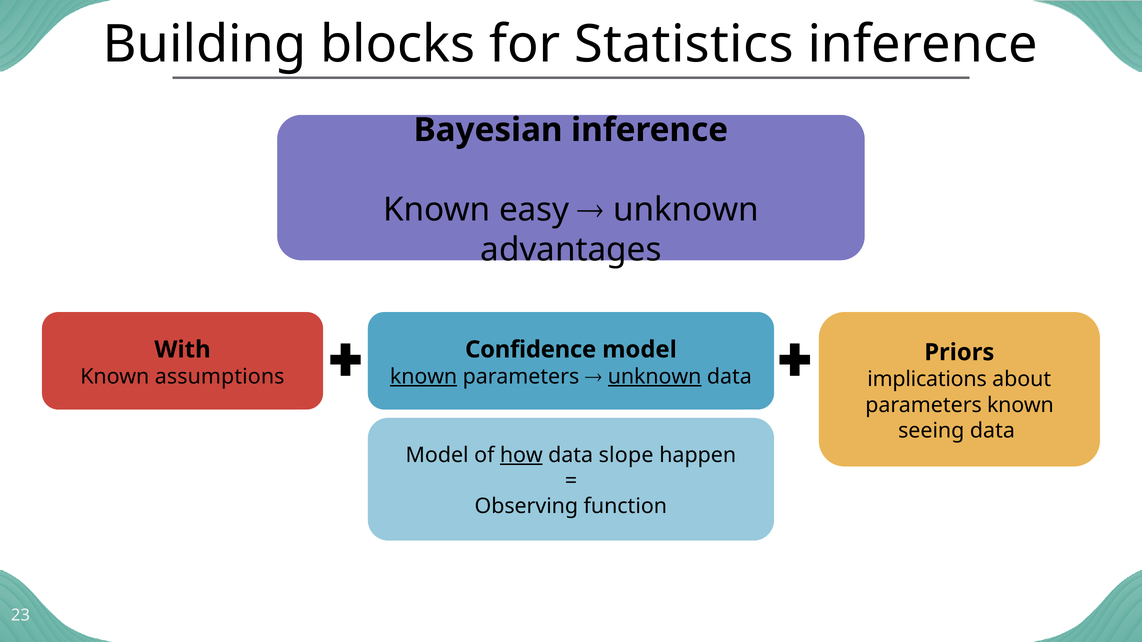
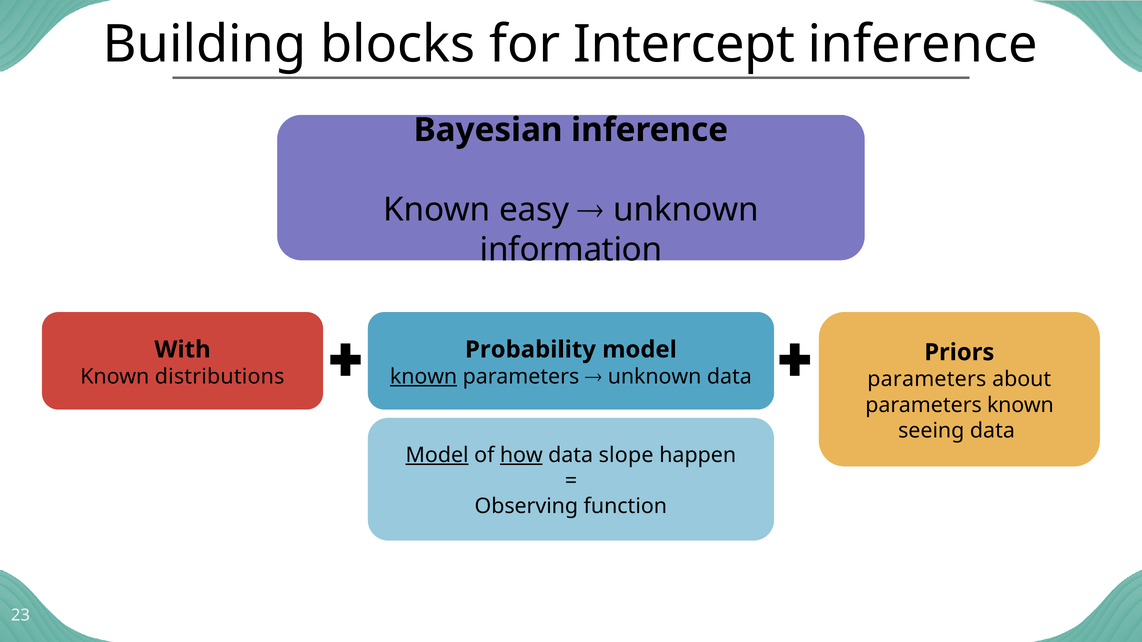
Statistics: Statistics -> Intercept (684, 45)
advantages: advantages -> information (571, 250)
Confidence: Confidence -> Probability (530, 350)
assumptions: assumptions -> distributions (220, 377)
unknown underline: present -> none (655, 377)
implications: implications -> parameters (927, 380)
Model underline: none -> present (437, 455)
